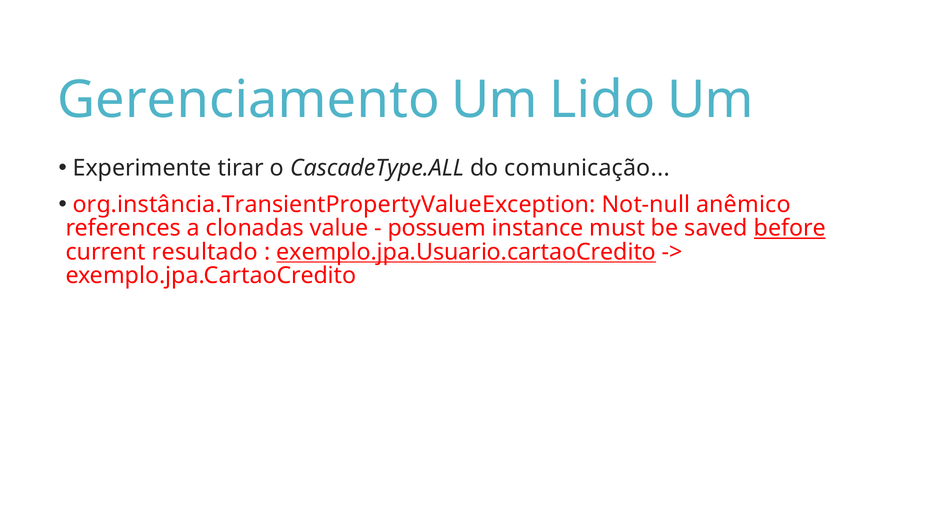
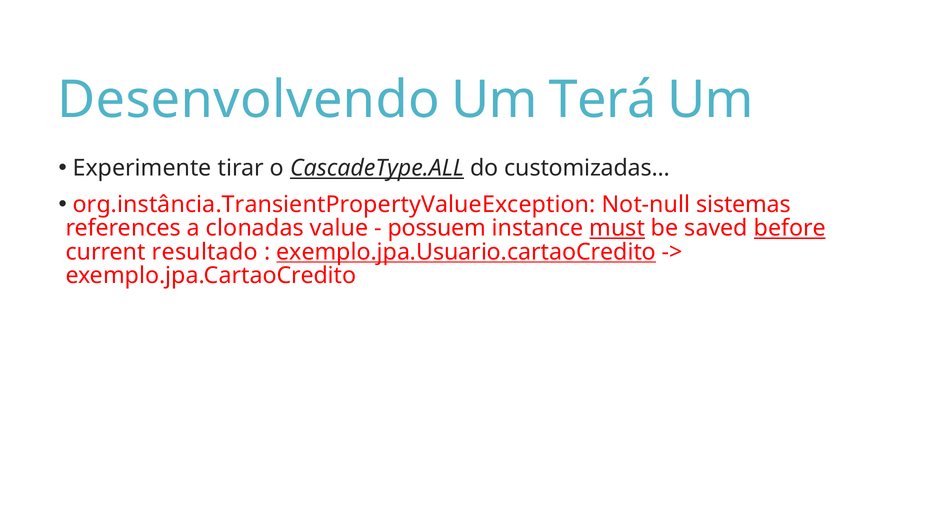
Gerenciamento: Gerenciamento -> Desenvolvendo (248, 100)
Lido: Lido -> Terá (603, 100)
CascadeType.ALL underline: none -> present (377, 168)
comunicação: comunicação -> customizadas (587, 168)
anêmico: anêmico -> sistemas (744, 205)
must underline: none -> present (617, 228)
